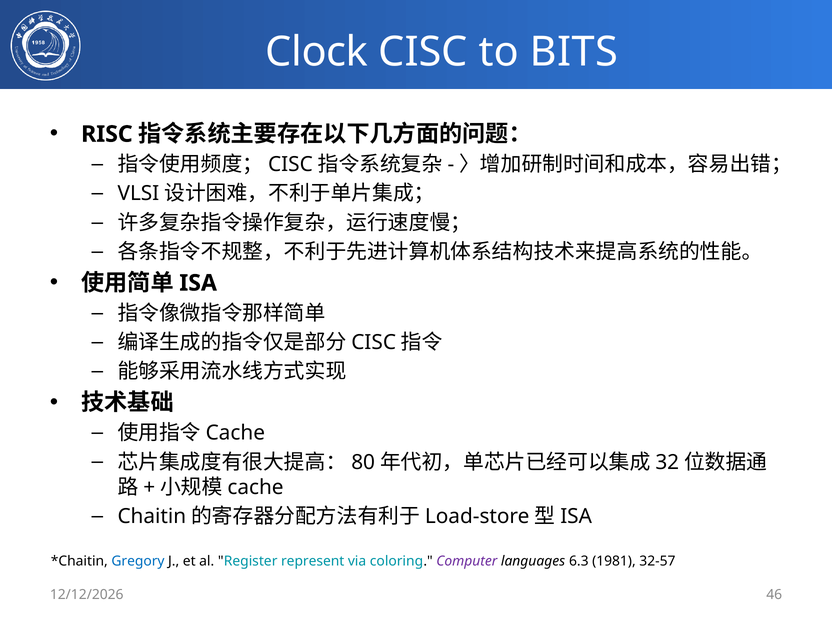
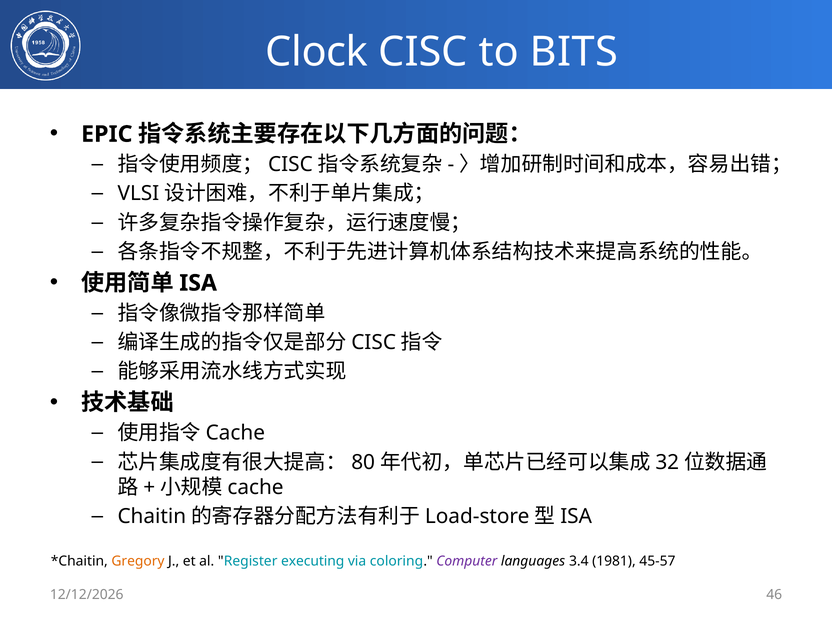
RISC: RISC -> EPIC (107, 134)
Gregory colour: blue -> orange (138, 561)
represent: represent -> executing (313, 561)
6.3: 6.3 -> 3.4 (579, 561)
32-57: 32-57 -> 45-57 (657, 561)
